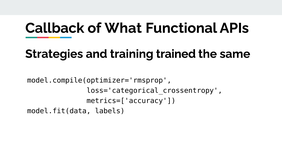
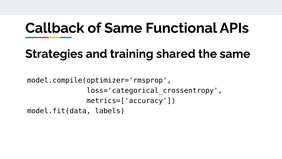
of What: What -> Same (123, 28)
trained: trained -> shared (176, 54)
